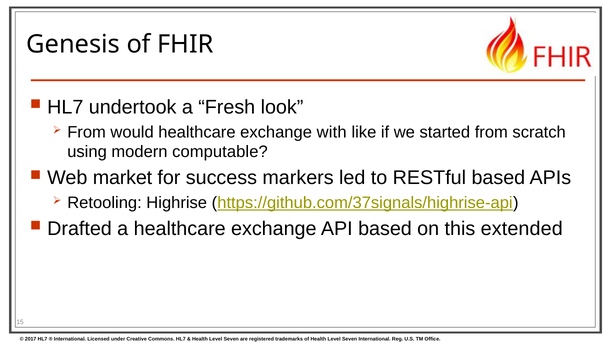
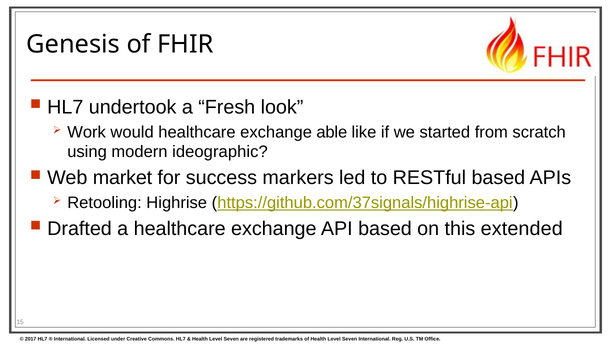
From: From -> Work (87, 132)
with: with -> able (332, 132)
computable: computable -> ideographic (220, 152)
